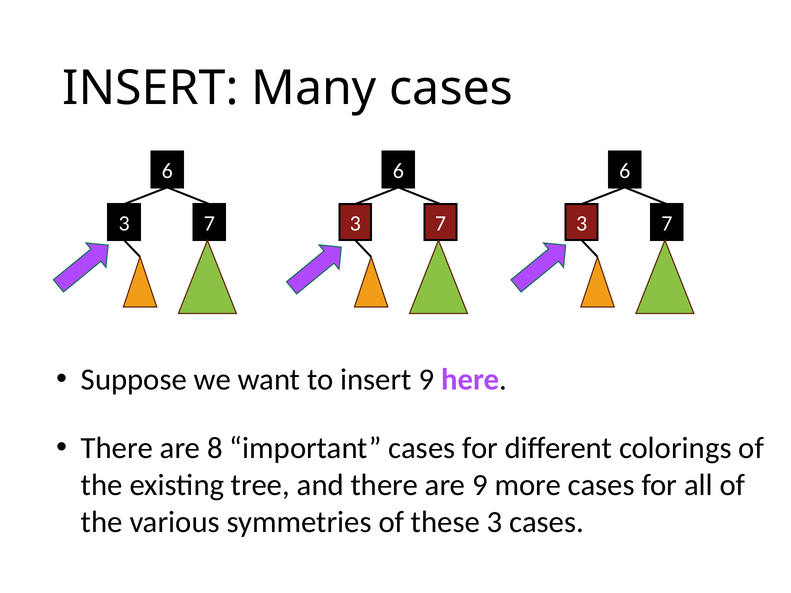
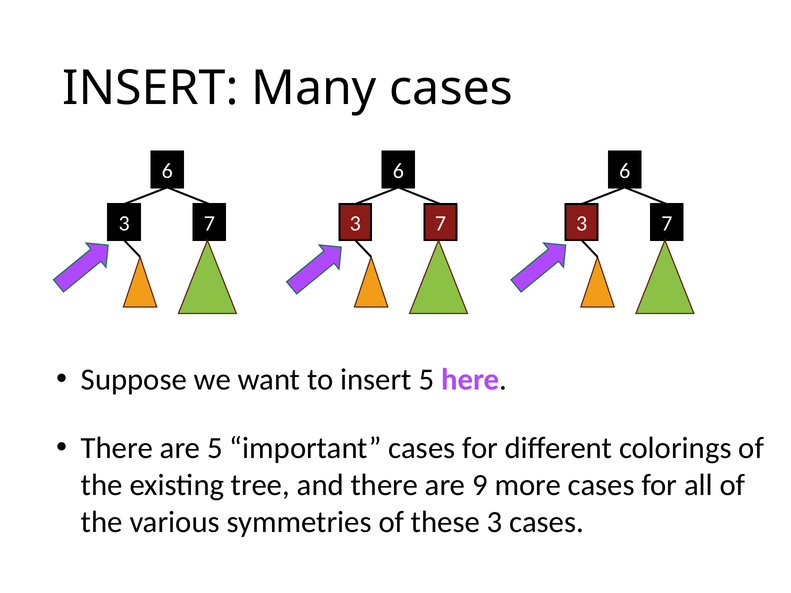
insert 9: 9 -> 5 (426, 380)
are 8: 8 -> 5 (215, 448)
